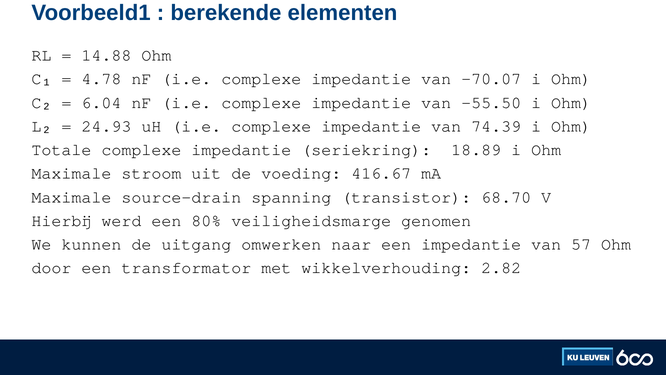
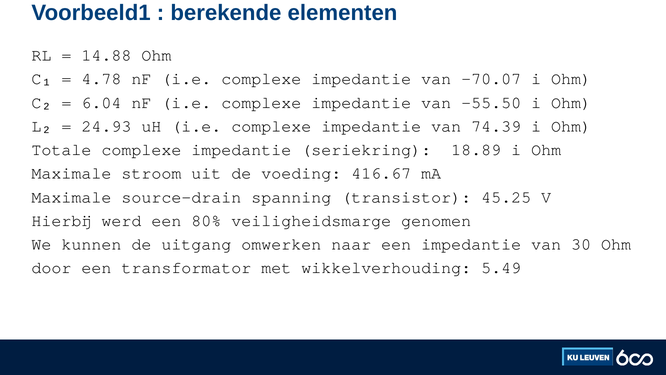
68.70: 68.70 -> 45.25 (506, 197)
57: 57 -> 30 (581, 244)
2.82: 2.82 -> 5.49 (501, 268)
